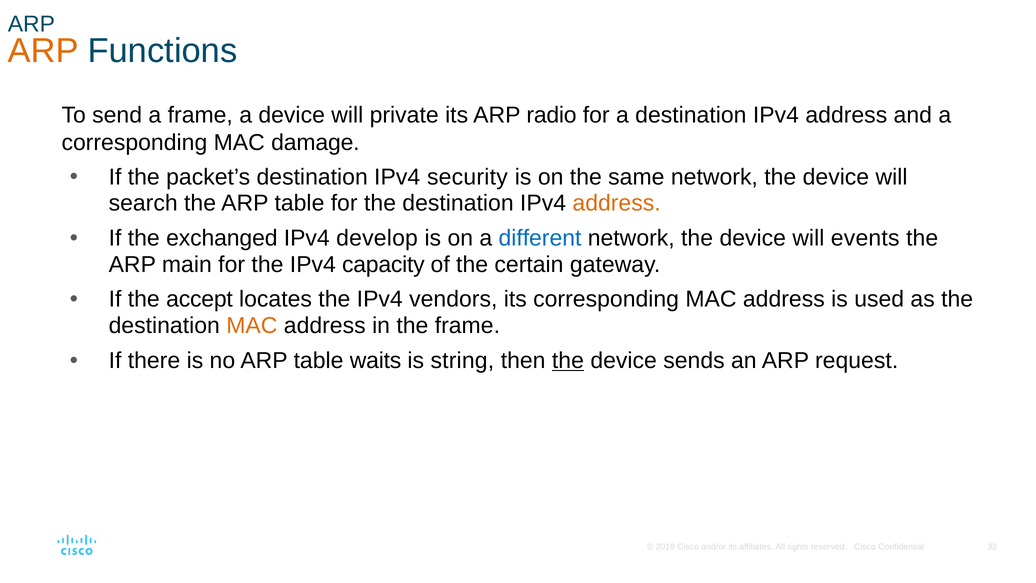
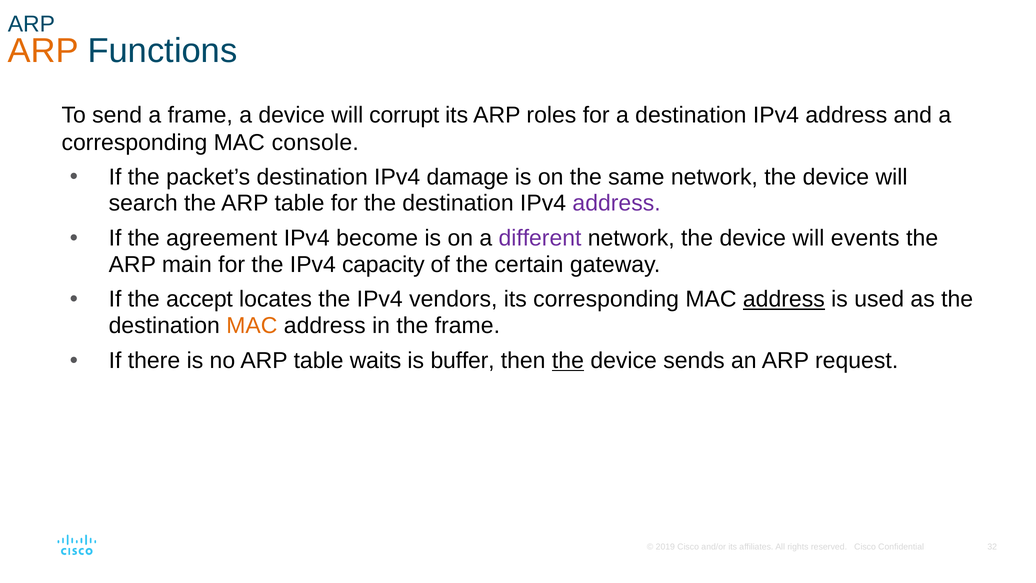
private: private -> corrupt (404, 115)
radio: radio -> roles (551, 115)
damage: damage -> console (315, 143)
security: security -> damage (468, 177)
address colour: orange -> purple (617, 203)
exchanged: exchanged -> agreement (222, 238)
develop: develop -> become (377, 238)
different colour: blue -> purple (540, 238)
address underline: none -> present (784, 299)
string: string -> buffer (463, 360)
